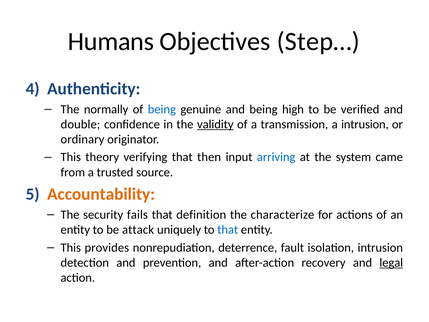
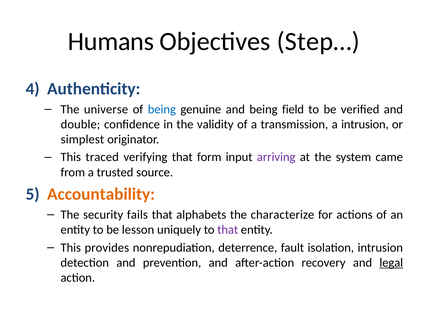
normally: normally -> universe (106, 109)
high: high -> field (293, 109)
validity underline: present -> none (215, 124)
ordinary: ordinary -> simplest (82, 139)
theory: theory -> traced (102, 157)
then: then -> form (209, 157)
arriving colour: blue -> purple (276, 157)
definition: definition -> alphabets (201, 215)
attack: attack -> lesson (138, 230)
that colour: blue -> purple (228, 230)
